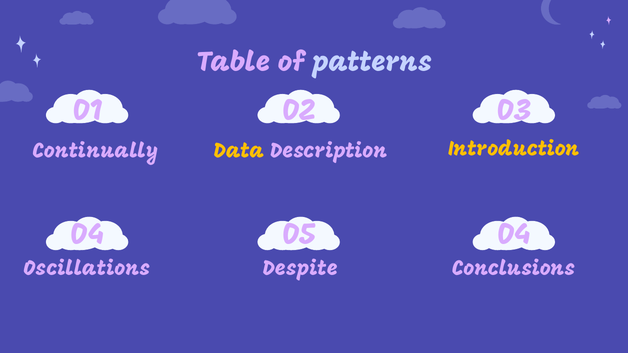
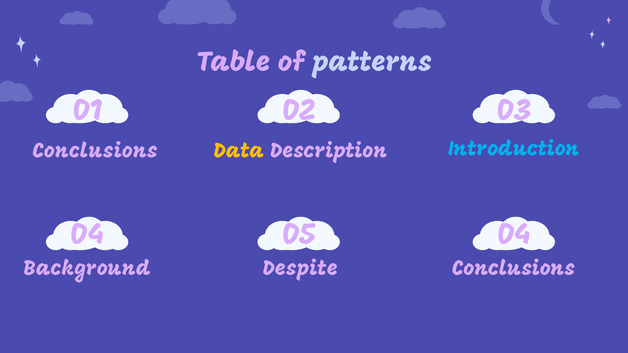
Introduction colour: yellow -> light blue (514, 149)
Continually: Continually -> Conclusions (95, 151)
Oscillations: Oscillations -> Background (87, 269)
